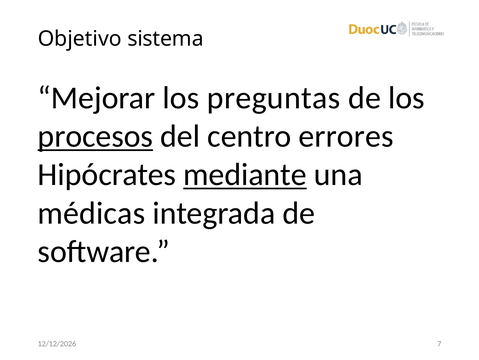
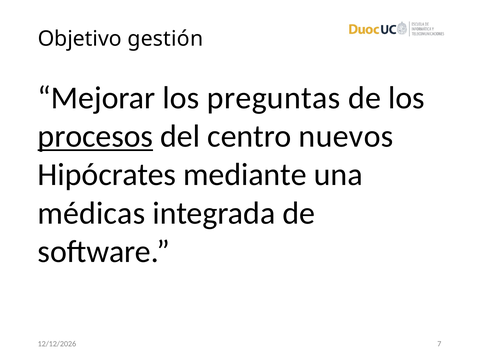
sistema: sistema -> gestión (165, 39)
errores: errores -> nuevos (346, 136)
mediante underline: present -> none (245, 174)
